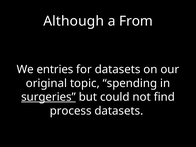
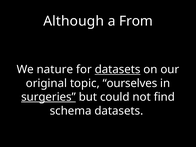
entries: entries -> nature (55, 69)
datasets underline: none -> present (118, 69)
spending: spending -> ourselves (130, 83)
process: process -> schema (71, 111)
